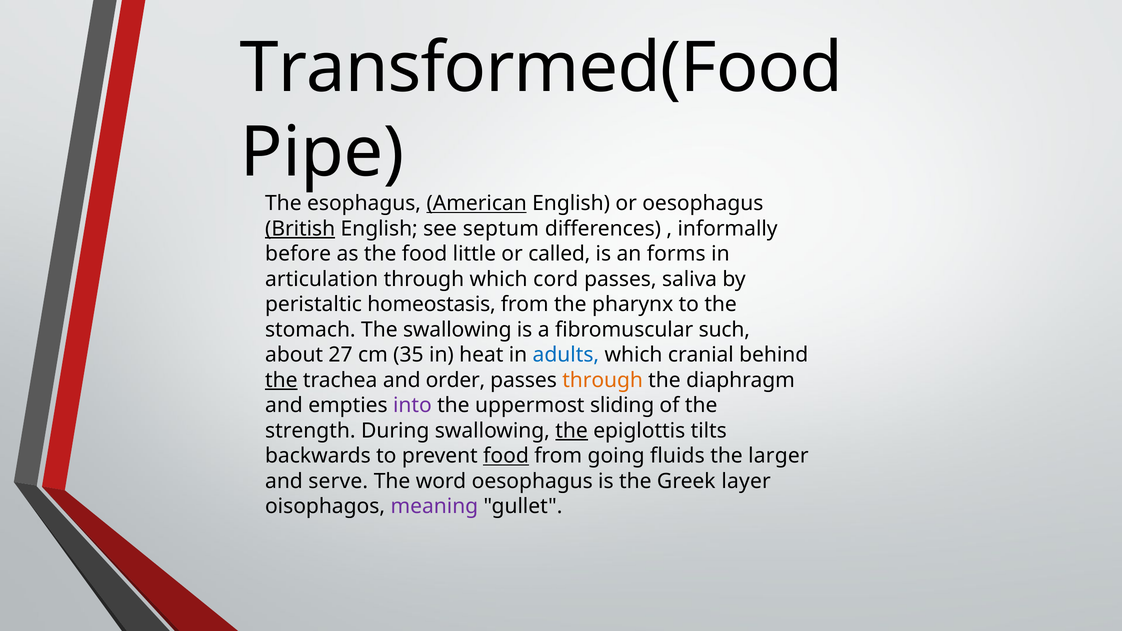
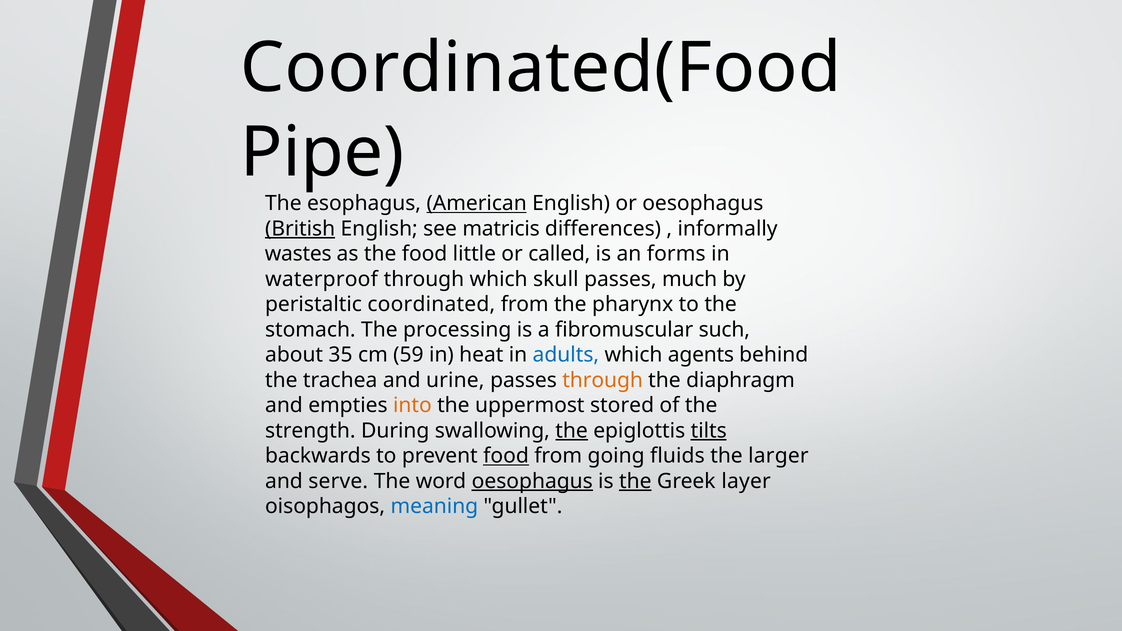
Transformed(Food: Transformed(Food -> Coordinated(Food (541, 68)
septum: septum -> matricis (501, 229)
before: before -> wastes (298, 254)
articulation: articulation -> waterproof (322, 279)
cord: cord -> skull (556, 279)
saliva: saliva -> much (690, 279)
homeostasis: homeostasis -> coordinated (431, 305)
The swallowing: swallowing -> processing (457, 330)
27: 27 -> 35 (341, 355)
35: 35 -> 59 (408, 355)
cranial: cranial -> agents (701, 355)
the underline: present -> none (281, 380)
order: order -> urine (455, 380)
into colour: purple -> orange (412, 405)
sliding: sliding -> stored (622, 405)
tilts underline: none -> present (709, 431)
oesophagus underline: none -> present (532, 481)
the underline: none -> present (635, 481)
meaning colour: purple -> blue (434, 506)
